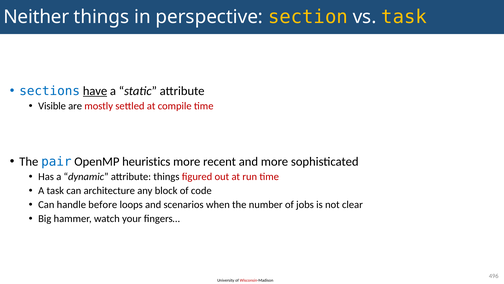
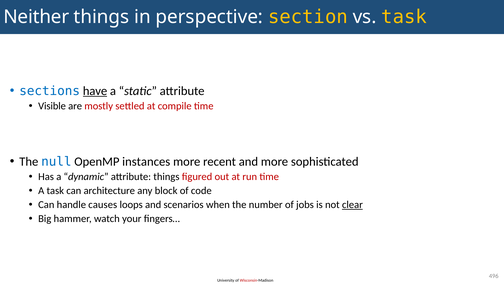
pair: pair -> null (56, 161)
heuristics: heuristics -> instances (146, 161)
before: before -> causes (103, 204)
clear underline: none -> present (352, 204)
